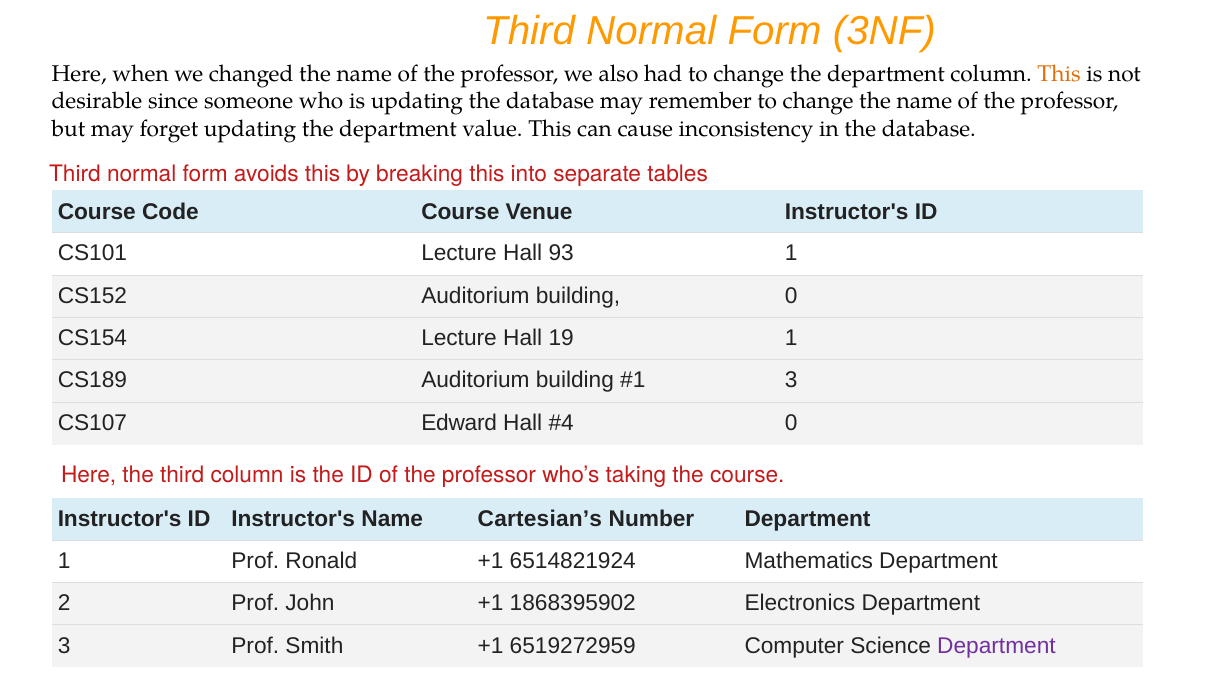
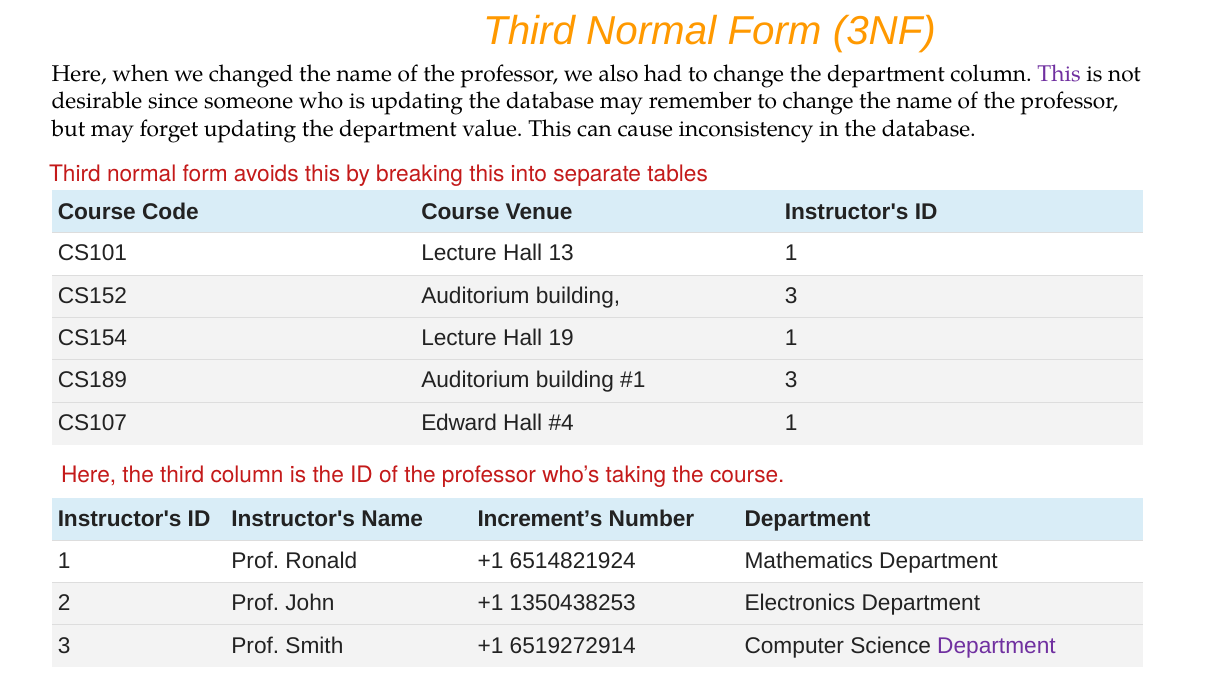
This colour: orange -> purple (1059, 74)
93: 93 -> 13 (561, 253)
building 0: 0 -> 3 (791, 296)
0: 0 -> 1 (791, 423)
Cartesian’s: Cartesian’s -> Increment’s (540, 519)
1868395902: 1868395902 -> 1350438253 (573, 603)
6519272959: 6519272959 -> 6519272914 (573, 645)
